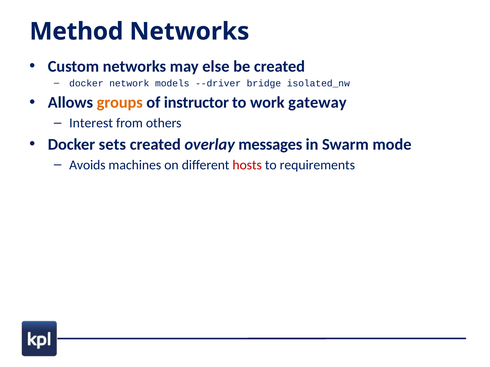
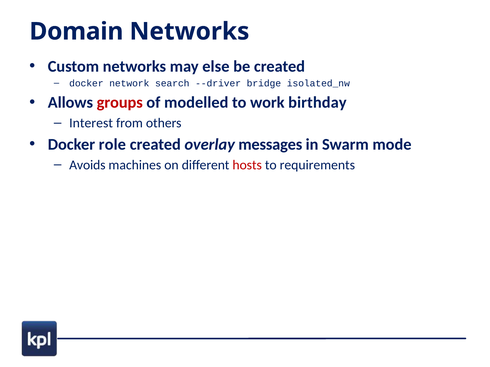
Method: Method -> Domain (76, 32)
models: models -> search (172, 83)
groups colour: orange -> red (120, 103)
instructor: instructor -> modelled (196, 103)
gateway: gateway -> birthday (317, 103)
sets: sets -> role (112, 145)
